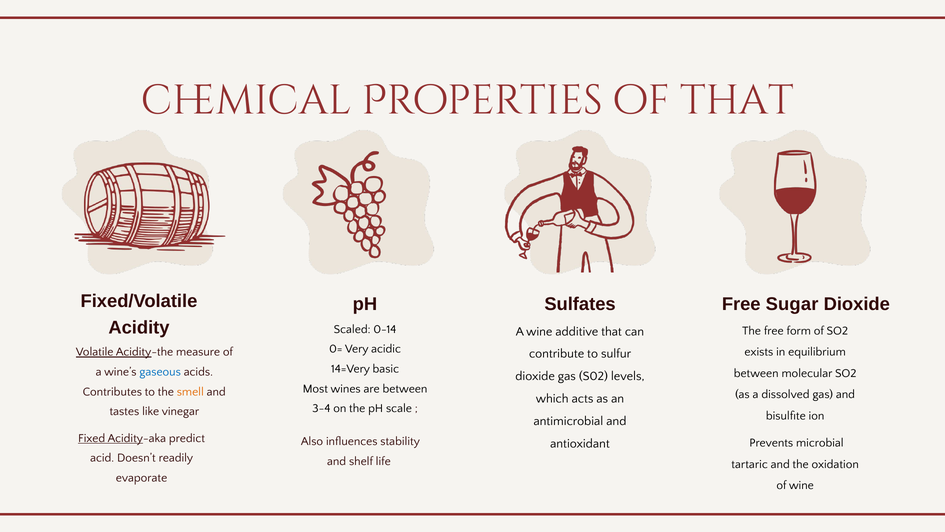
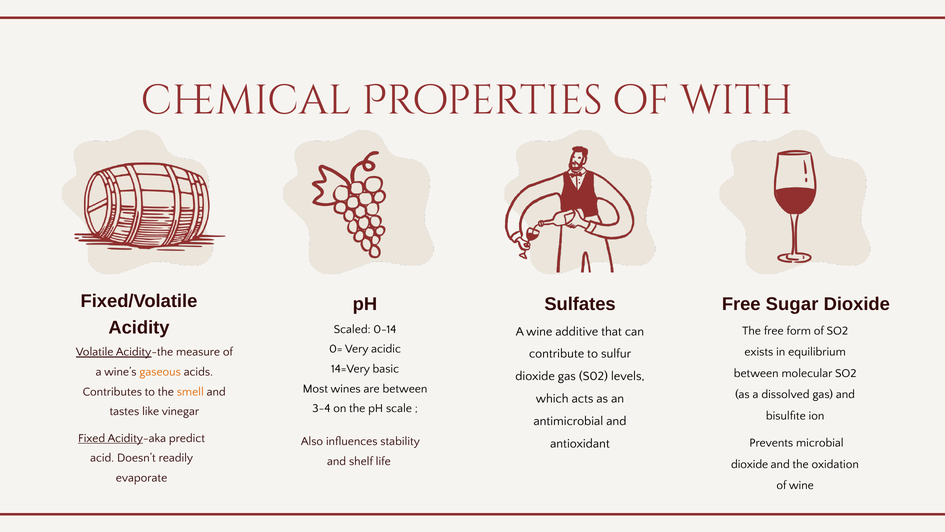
of that: that -> with (737, 100)
gaseous colour: blue -> orange (160, 372)
tartaric: tartaric -> dioxide (750, 464)
